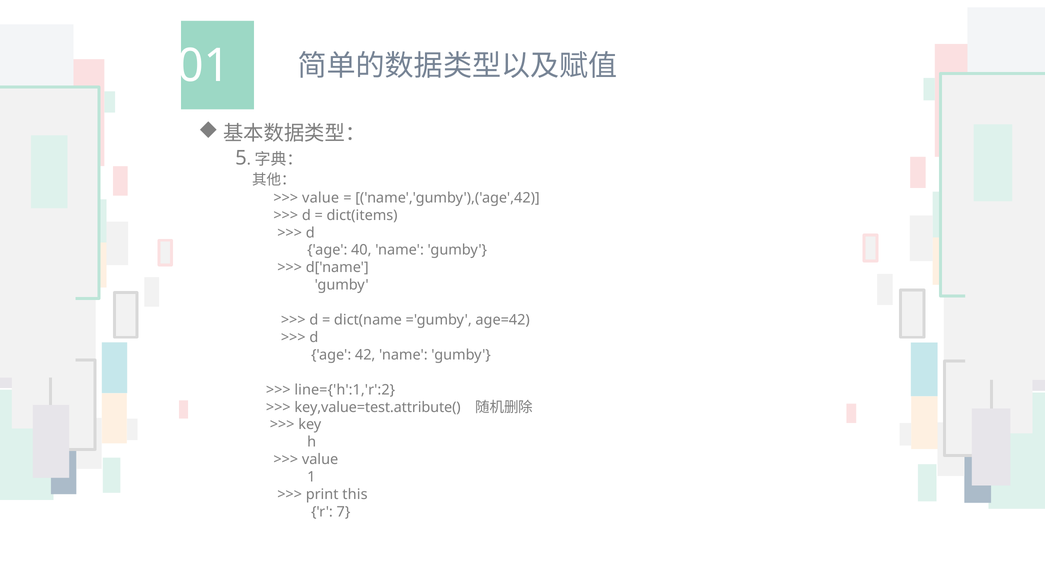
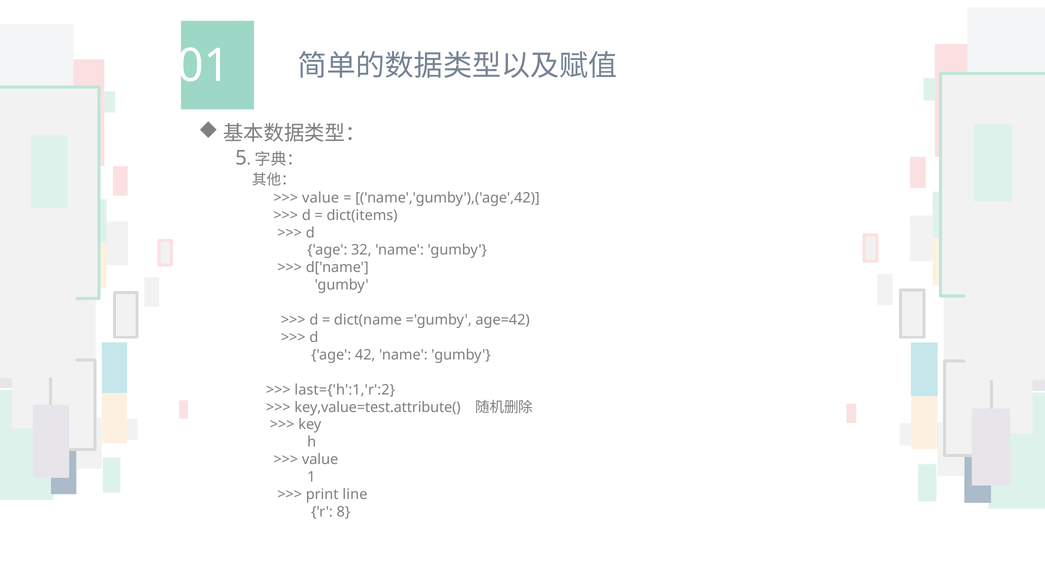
40: 40 -> 32 (361, 250)
line={'h':1,'r':2: line={'h':1,'r':2 -> last={'h':1,'r':2 (345, 390)
this: this -> line (355, 494)
7: 7 -> 8 (344, 512)
